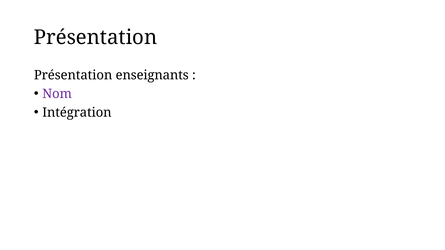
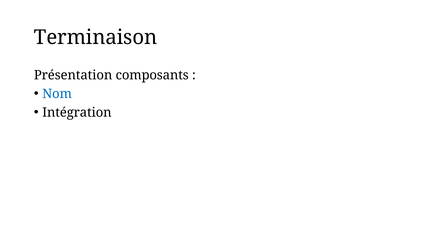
Présentation: Présentation -> Terminaison (96, 37)
enseignants: enseignants -> composants (152, 75)
Nom colour: purple -> blue (57, 94)
